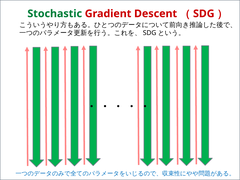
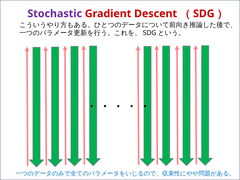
Stochastic colour: green -> purple (55, 14)
